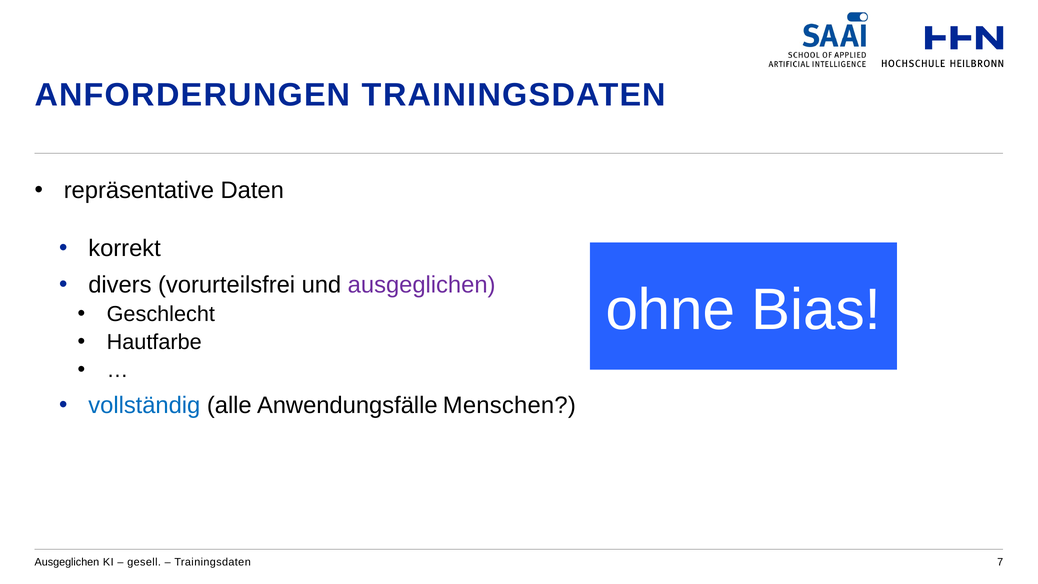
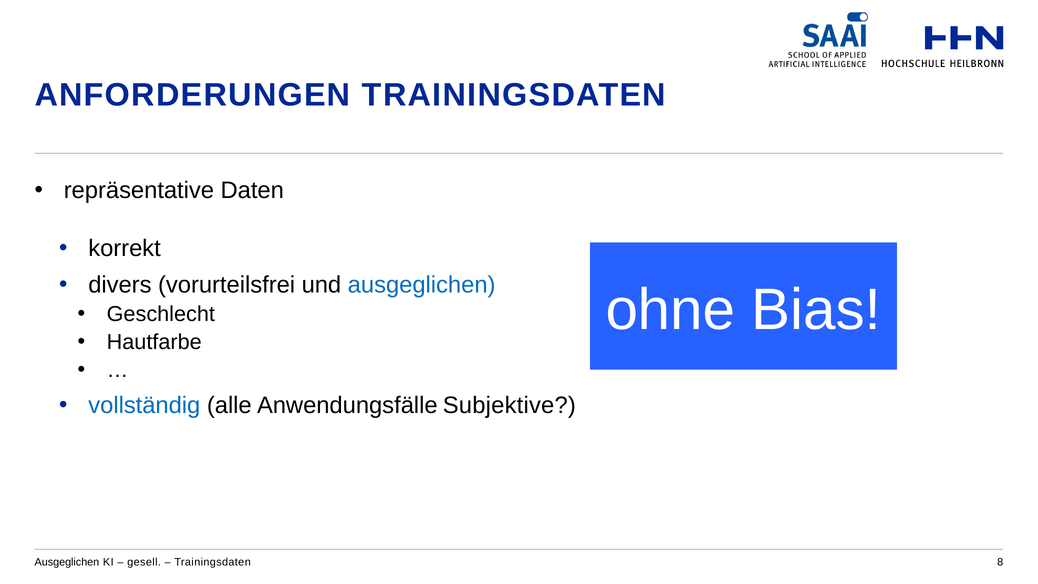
ausgeglichen colour: purple -> blue (422, 285)
Menschen: Menschen -> Subjektive (509, 405)
7: 7 -> 8 (1000, 562)
